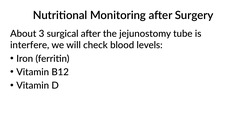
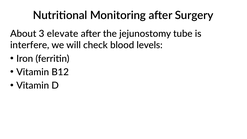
surgical: surgical -> elevate (63, 34)
